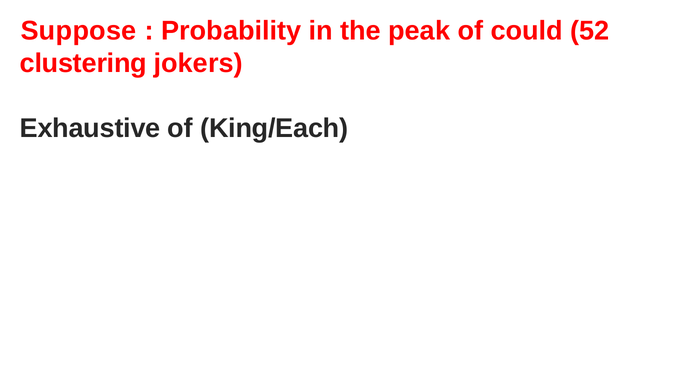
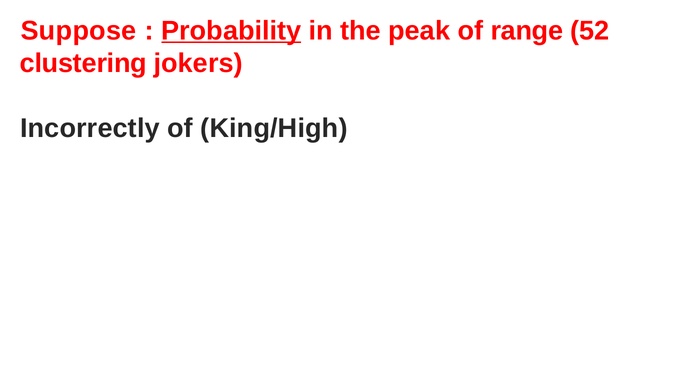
Probability underline: none -> present (231, 31)
could: could -> range (527, 31)
Exhaustive: Exhaustive -> Incorrectly (90, 128)
King/Each: King/Each -> King/High (274, 128)
